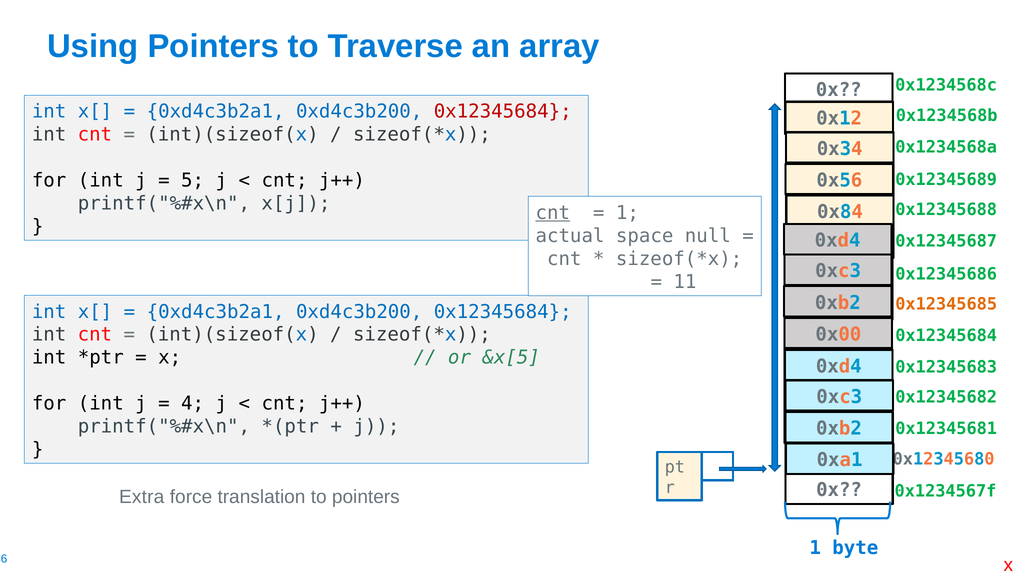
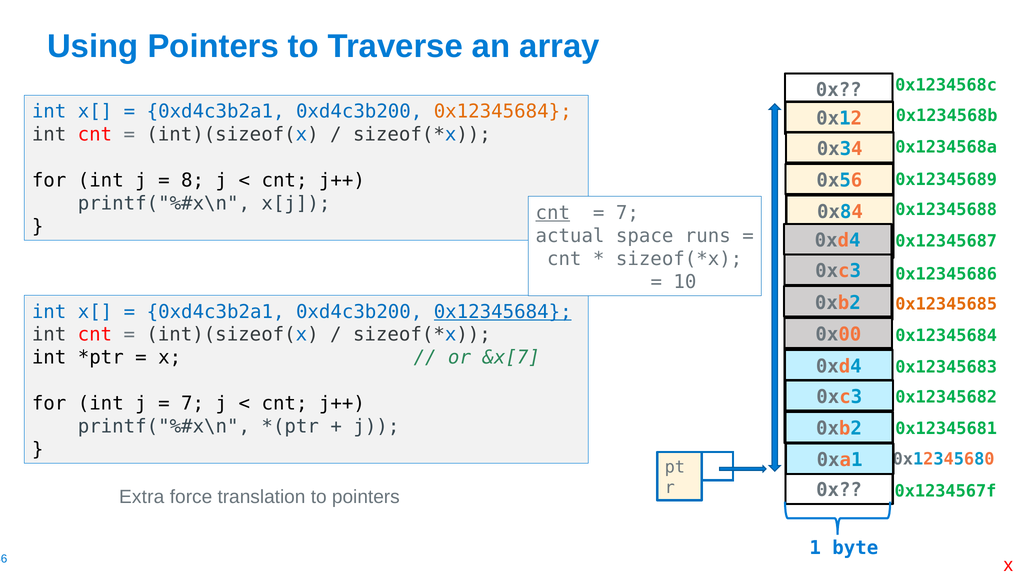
0x12345684 colour: red -> orange (503, 112)
5: 5 -> 8 (193, 180)
1: 1 -> 7 (627, 213)
null: null -> runs (708, 236)
11: 11 -> 10 (685, 282)
0x12345684 underline: none -> present (503, 312)
&x[5: &x[5 -> &x[7 (511, 357)
4: 4 -> 7 (193, 403)
